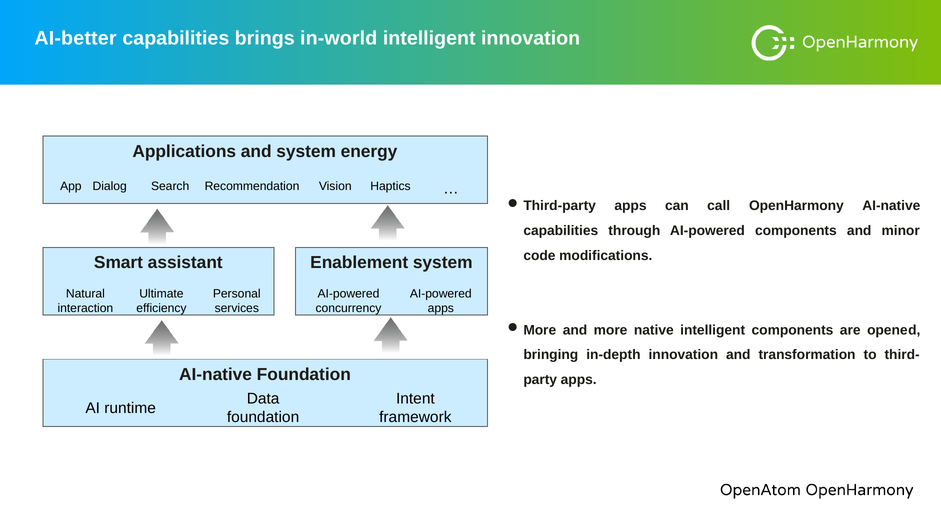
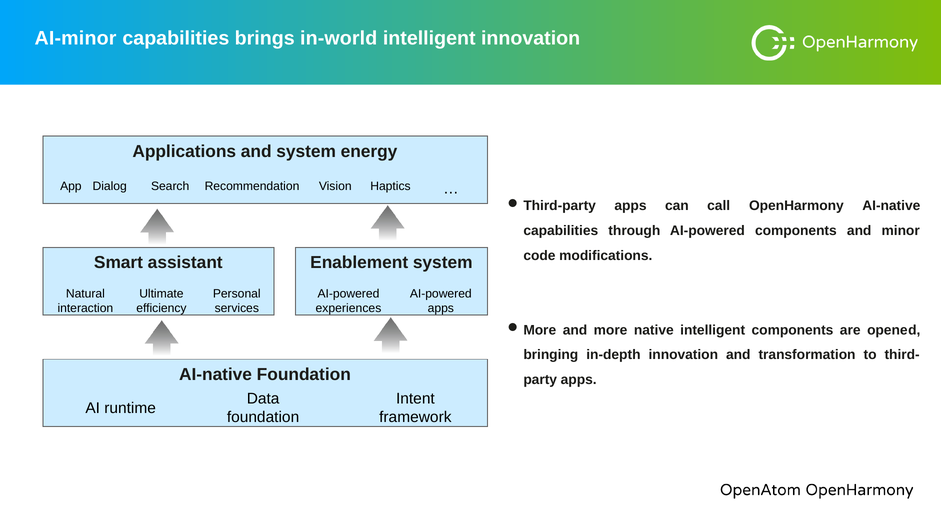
AI-better: AI-better -> AI-minor (75, 38)
concurrency: concurrency -> experiences (348, 309)
